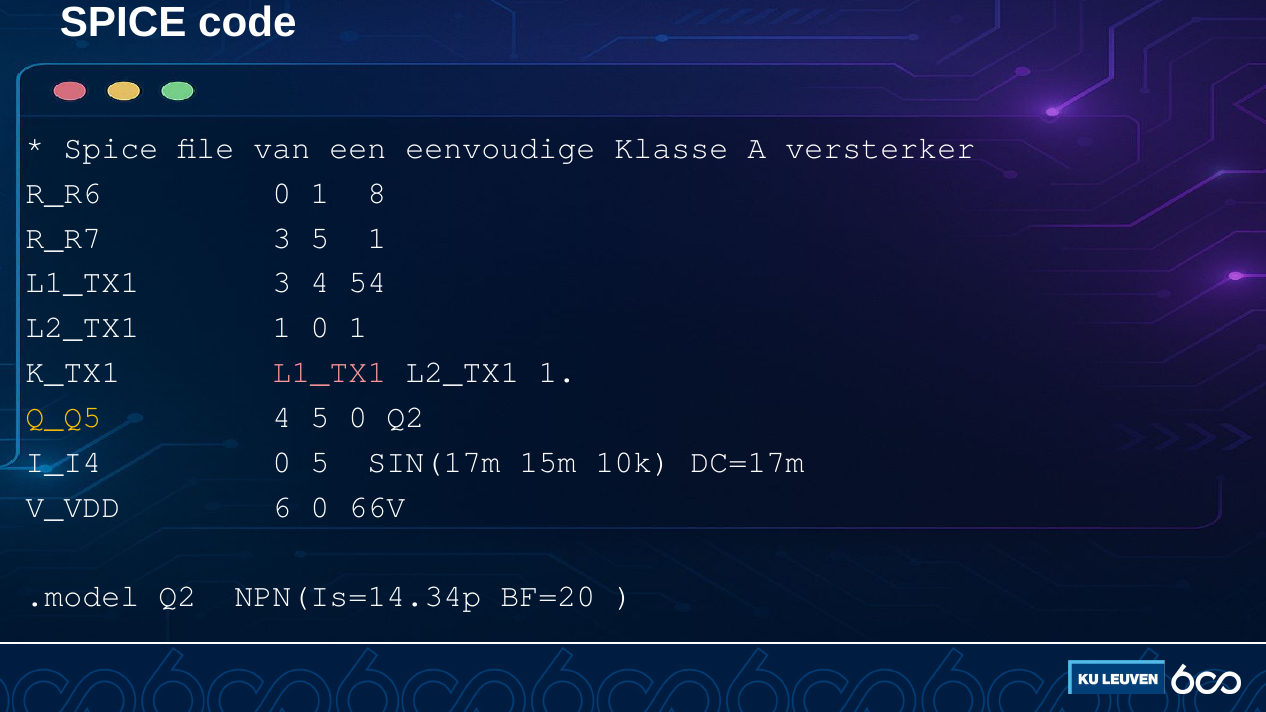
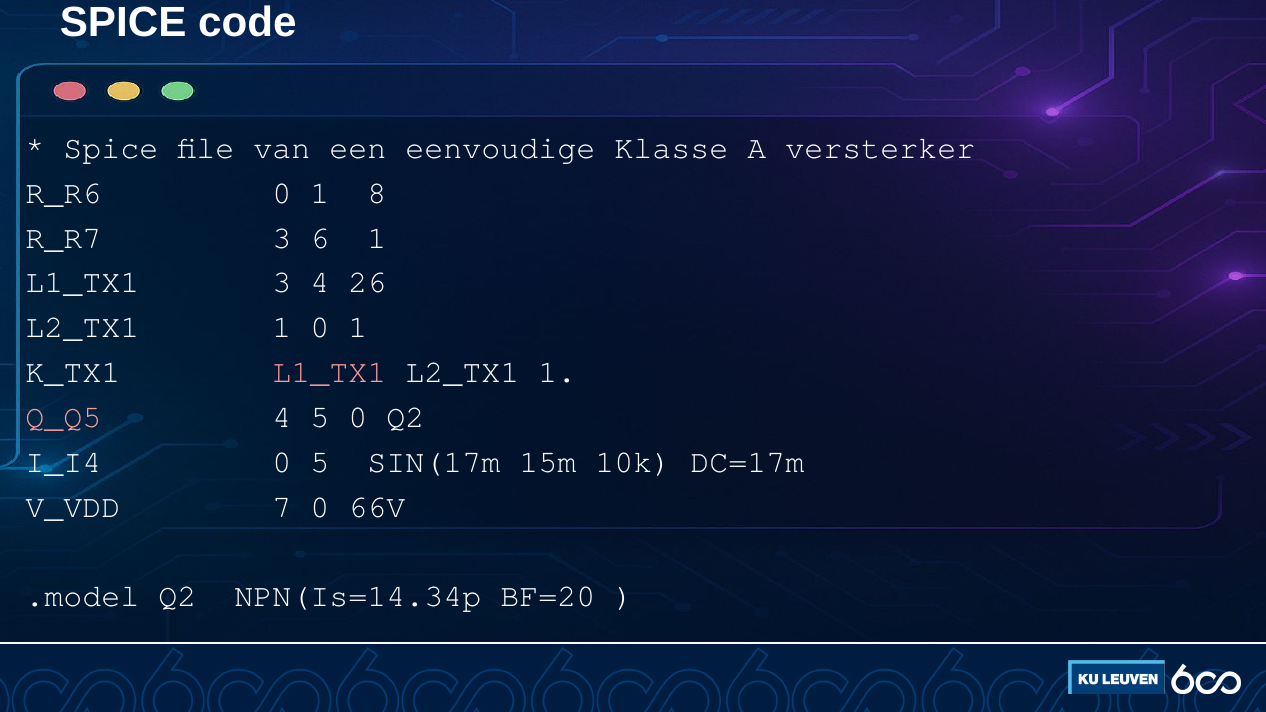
3 5: 5 -> 6 (320, 238)
54: 54 -> 26 (367, 282)
Q_Q5 colour: yellow -> pink (63, 417)
6: 6 -> 7 (282, 507)
